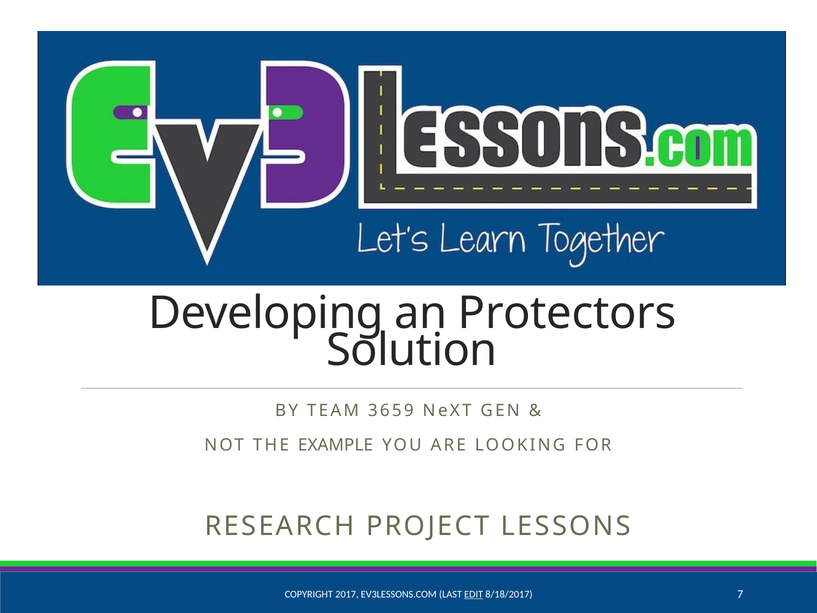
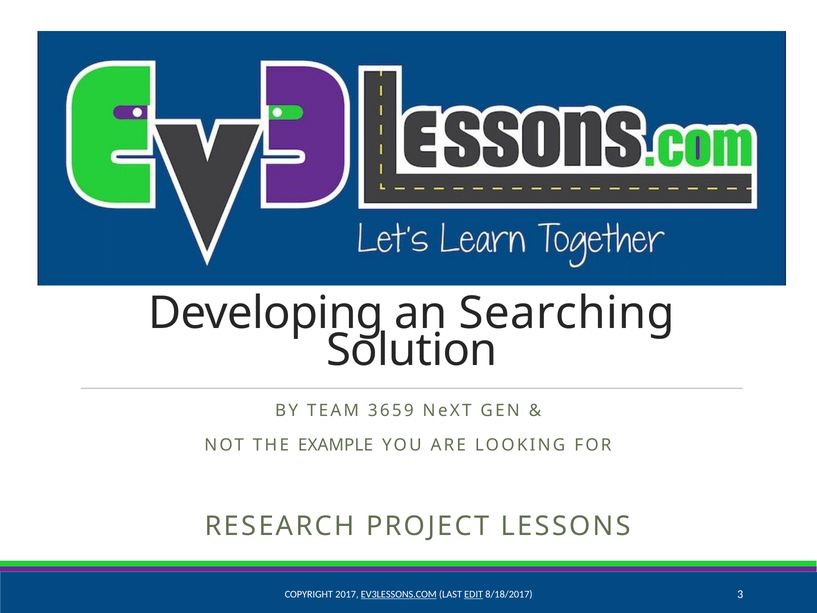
Protectors: Protectors -> Searching (567, 313)
EV3LESSONS.COM underline: none -> present (399, 594)
7: 7 -> 3 (740, 594)
